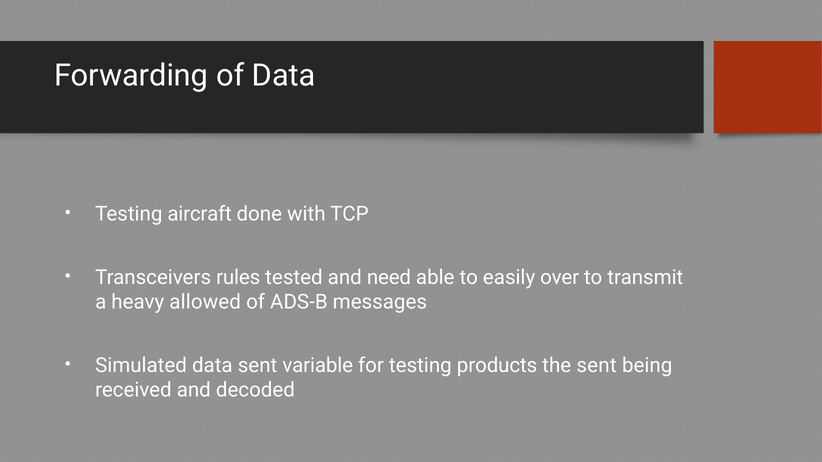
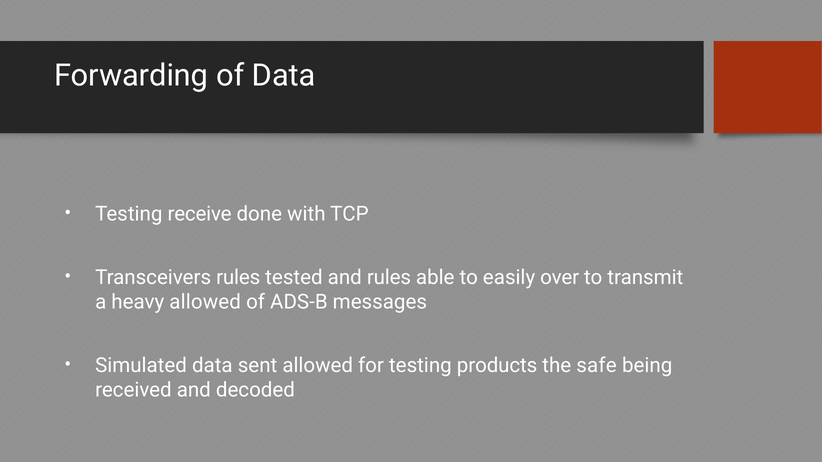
aircraft: aircraft -> receive (200, 214)
and need: need -> rules (389, 278)
sent variable: variable -> allowed (318, 366)
the sent: sent -> safe (597, 366)
